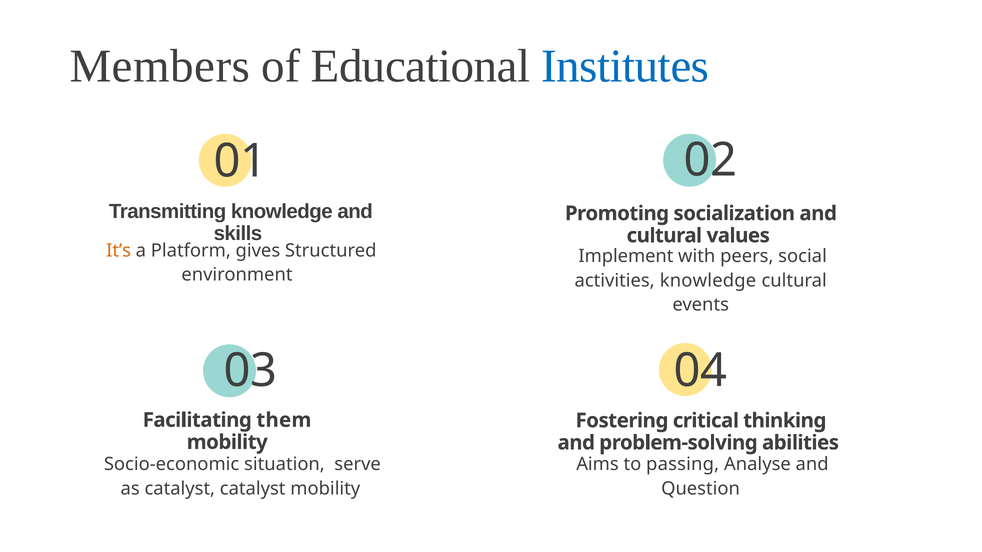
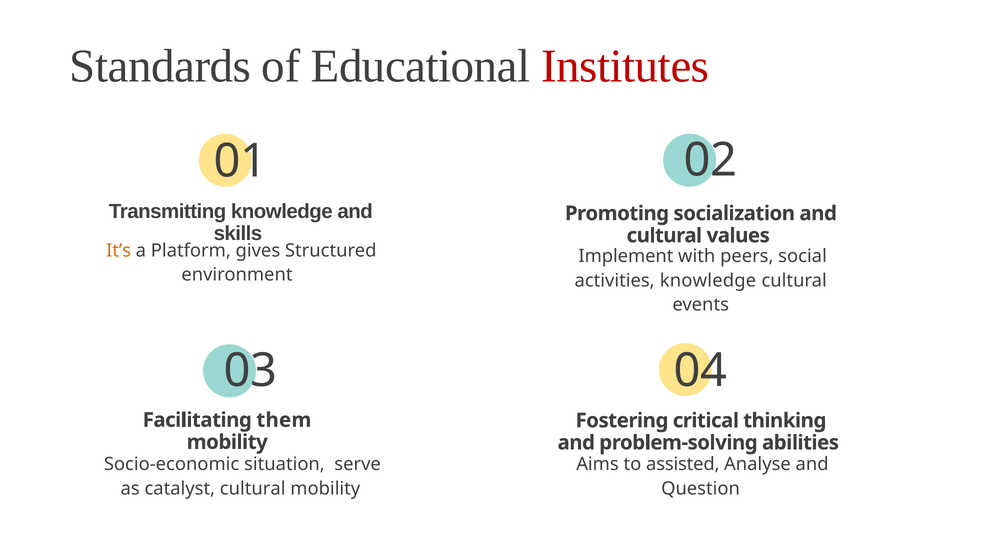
Members: Members -> Standards (160, 66)
Institutes colour: blue -> red (625, 66)
passing: passing -> assisted (683, 465)
catalyst catalyst: catalyst -> cultural (253, 489)
